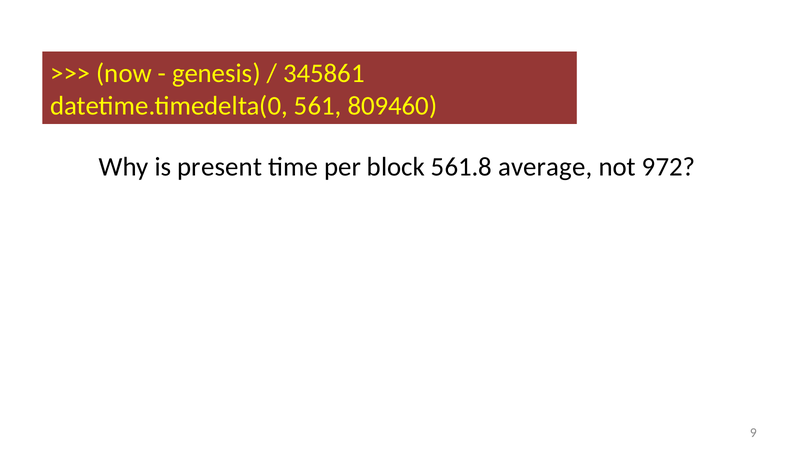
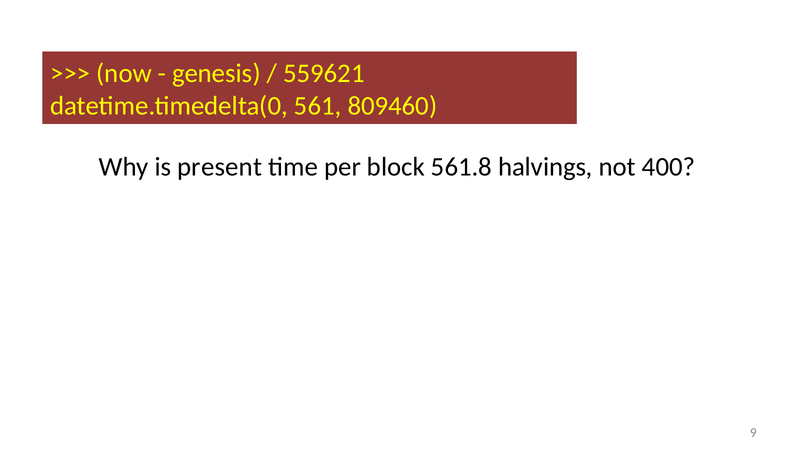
345861: 345861 -> 559621 (324, 74)
average: average -> halvings (545, 167)
972: 972 -> 400 (669, 167)
